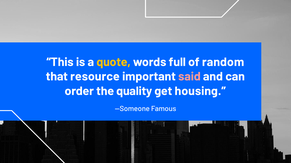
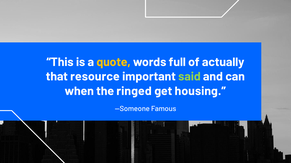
random: random -> actually (223, 62)
said colour: pink -> light green (190, 77)
order: order -> when (79, 91)
quality: quality -> ringed (134, 91)
